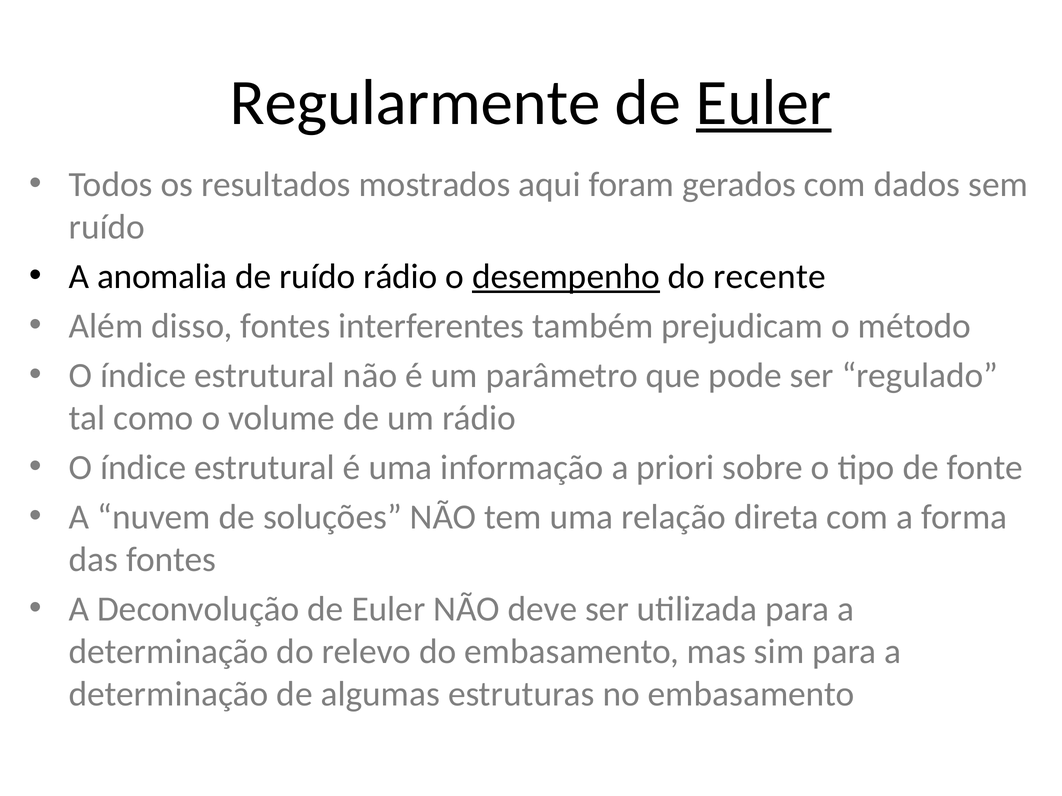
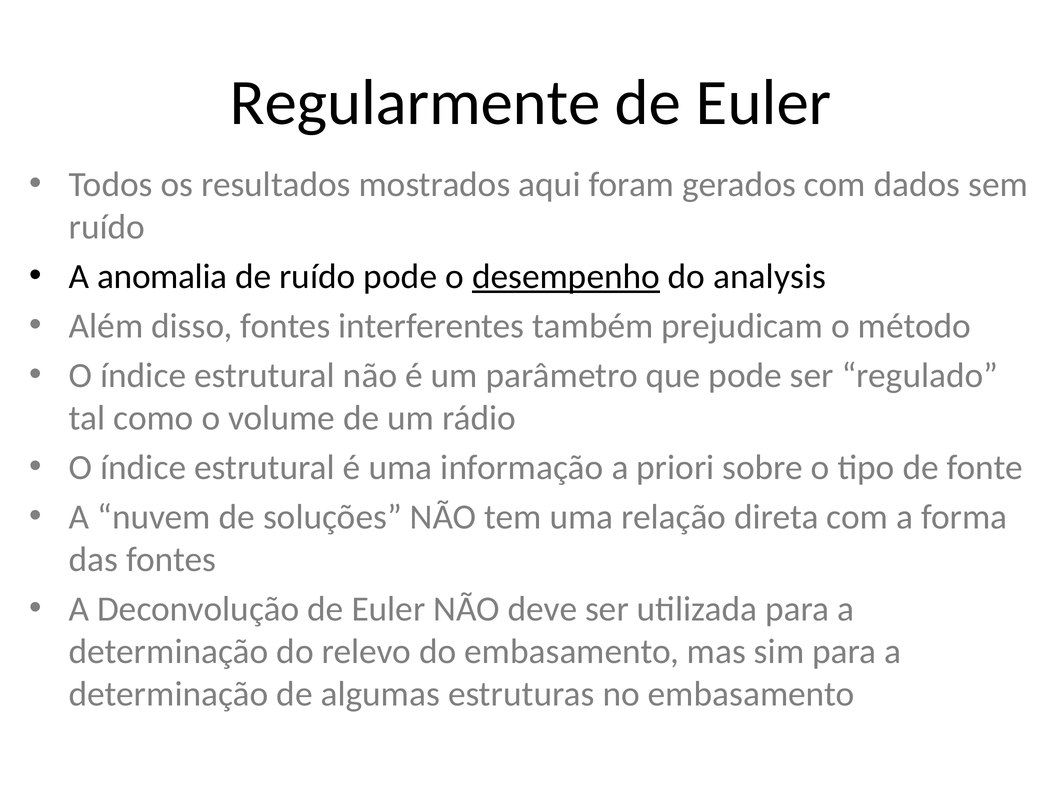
Euler underline: present -> none (764, 103)
ruído rádio: rádio -> pode (400, 277)
recente: recente -> analysis (770, 277)
